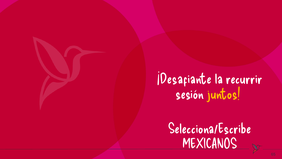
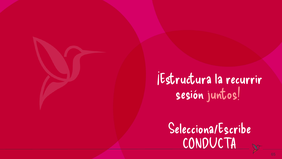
¡Desafiante: ¡Desafiante -> ¡Estructura (184, 79)
juntos colour: yellow -> pink (224, 94)
MEXICANOS: MEXICANOS -> CONDUCTA (210, 144)
